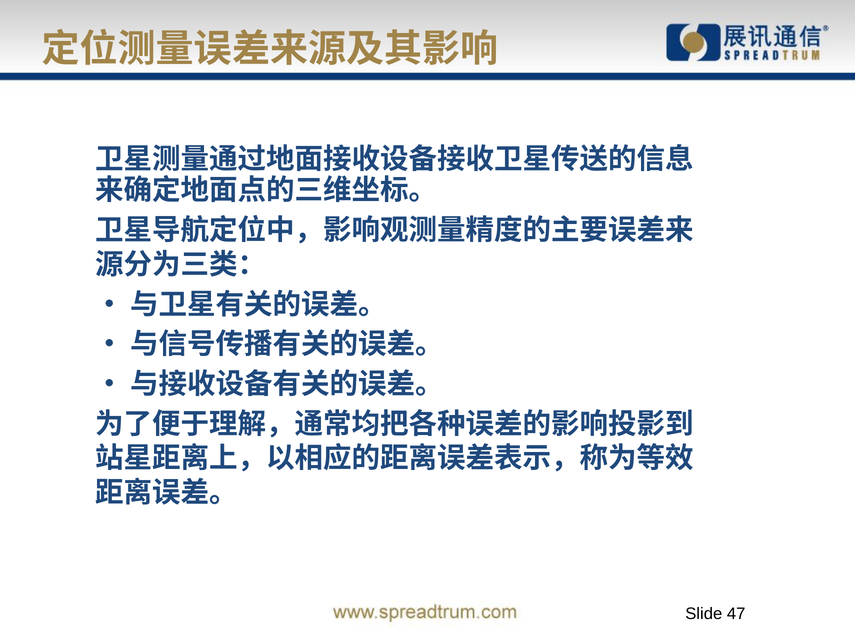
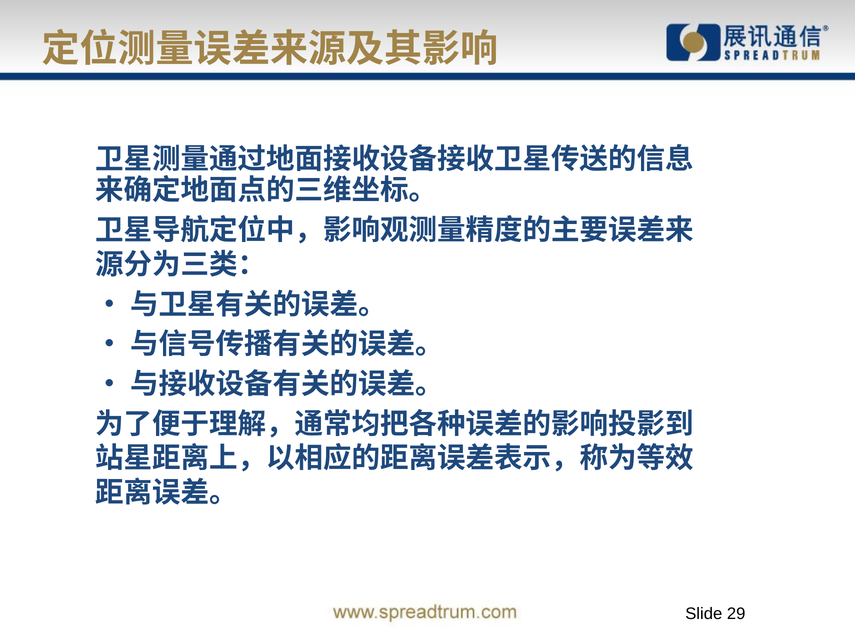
47: 47 -> 29 (736, 614)
